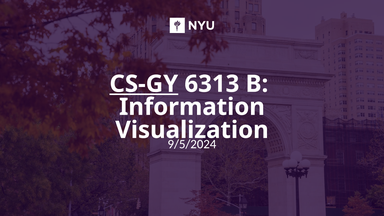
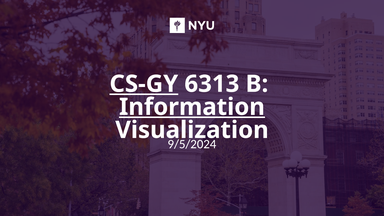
Information underline: none -> present (192, 107)
